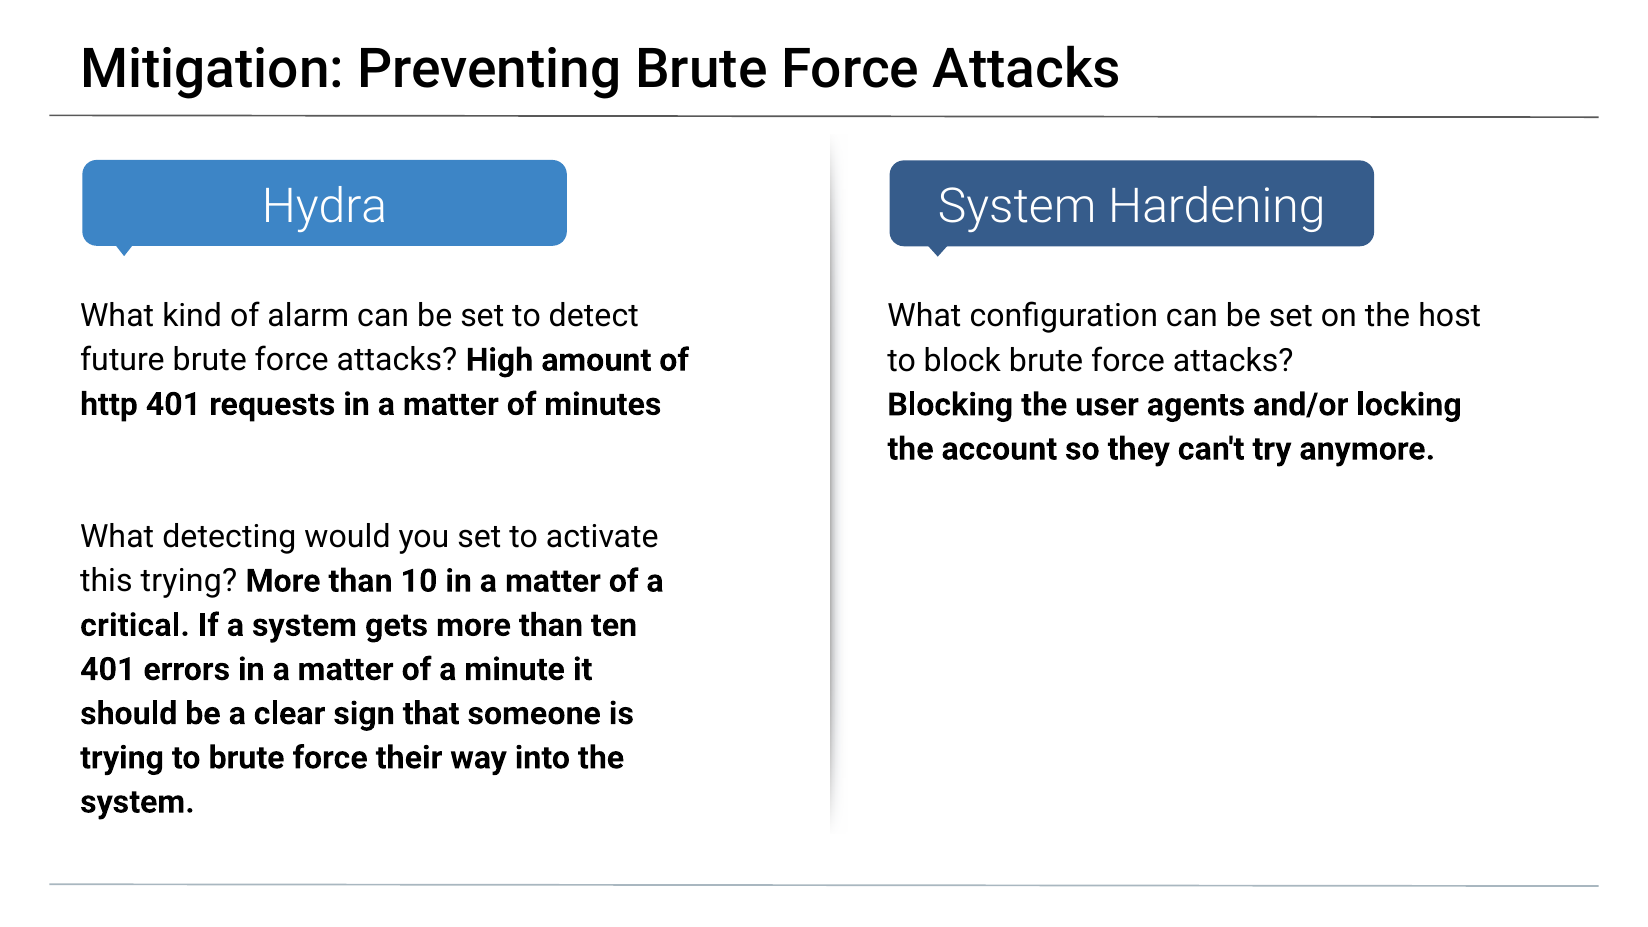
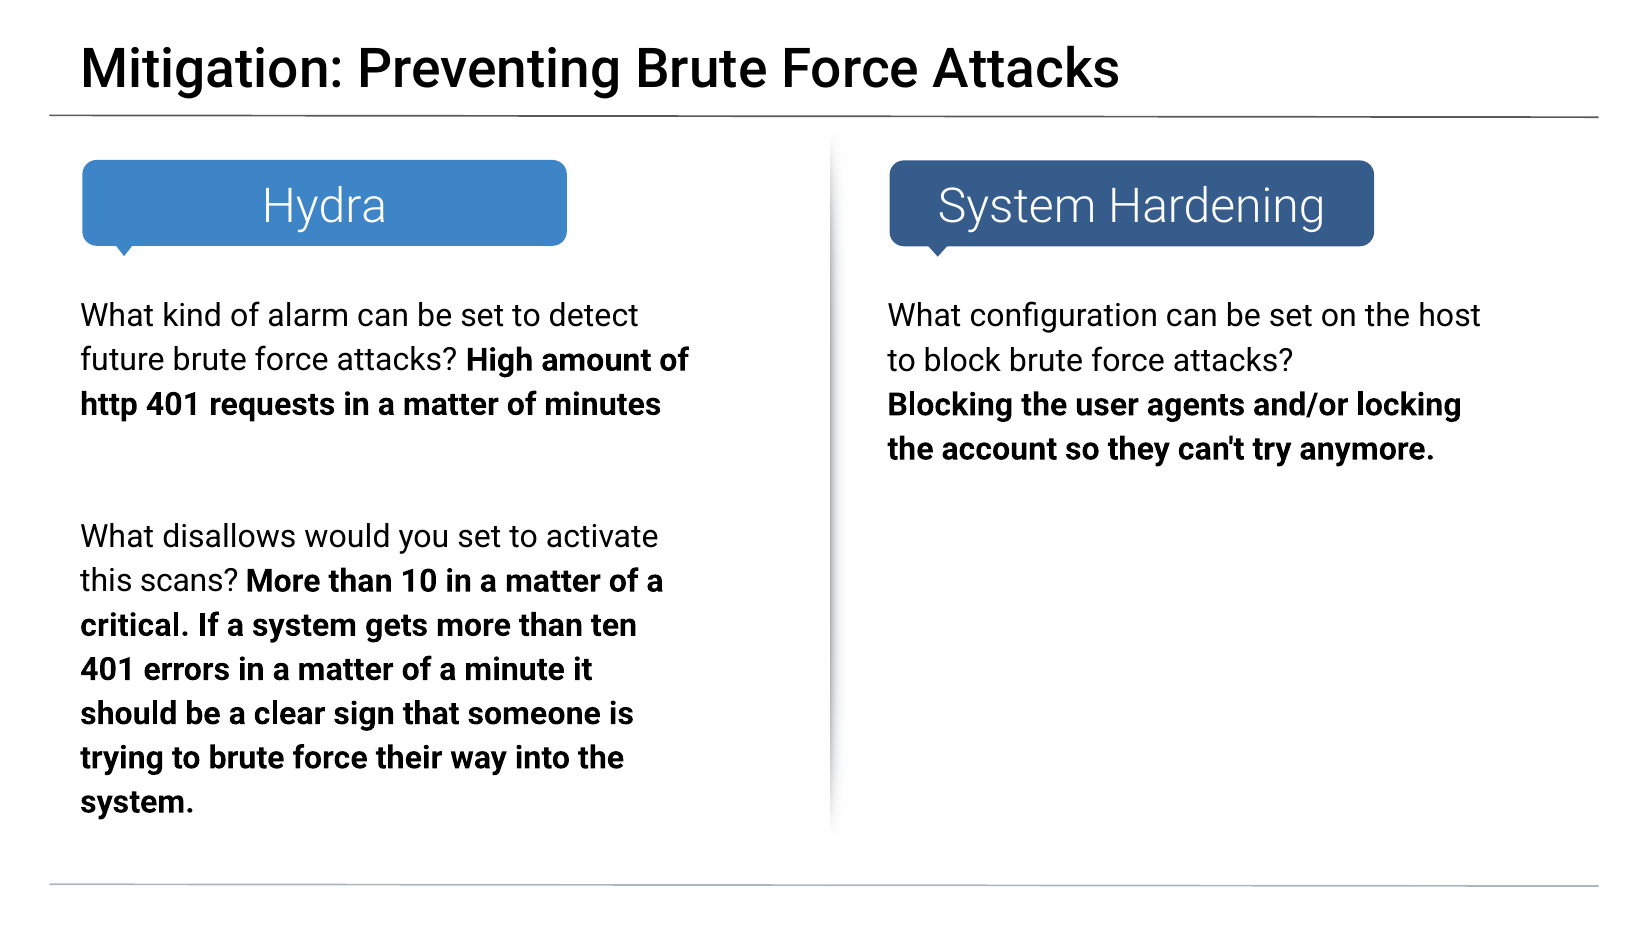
detecting: detecting -> disallows (229, 537)
this trying: trying -> scans (189, 581)
